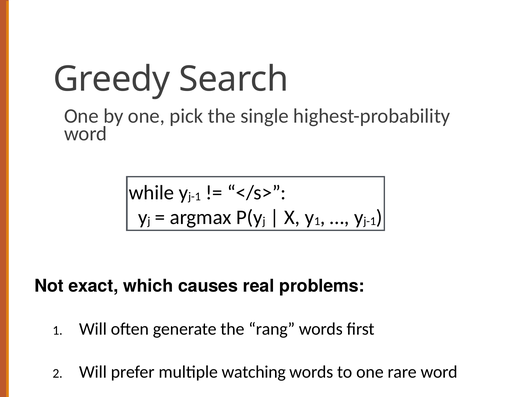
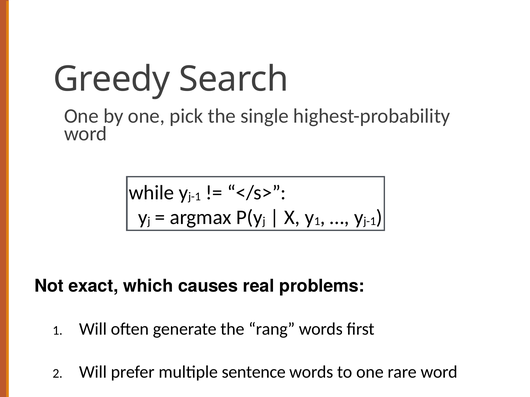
watching: watching -> sentence (254, 372)
